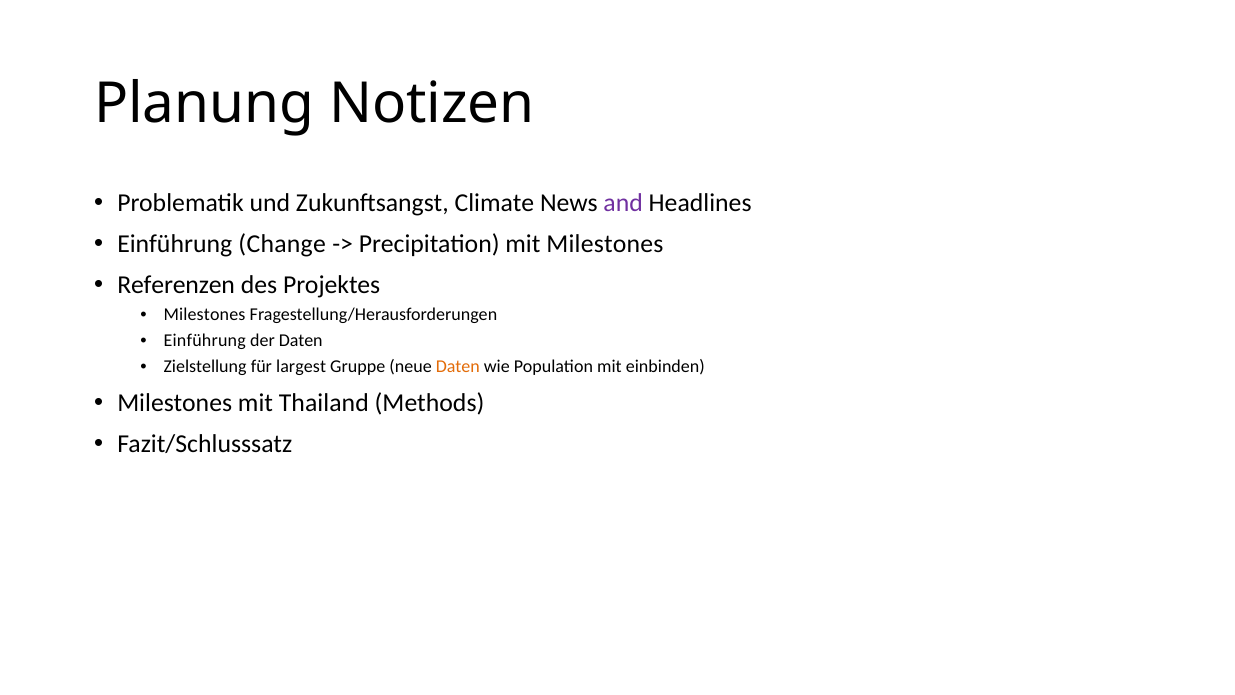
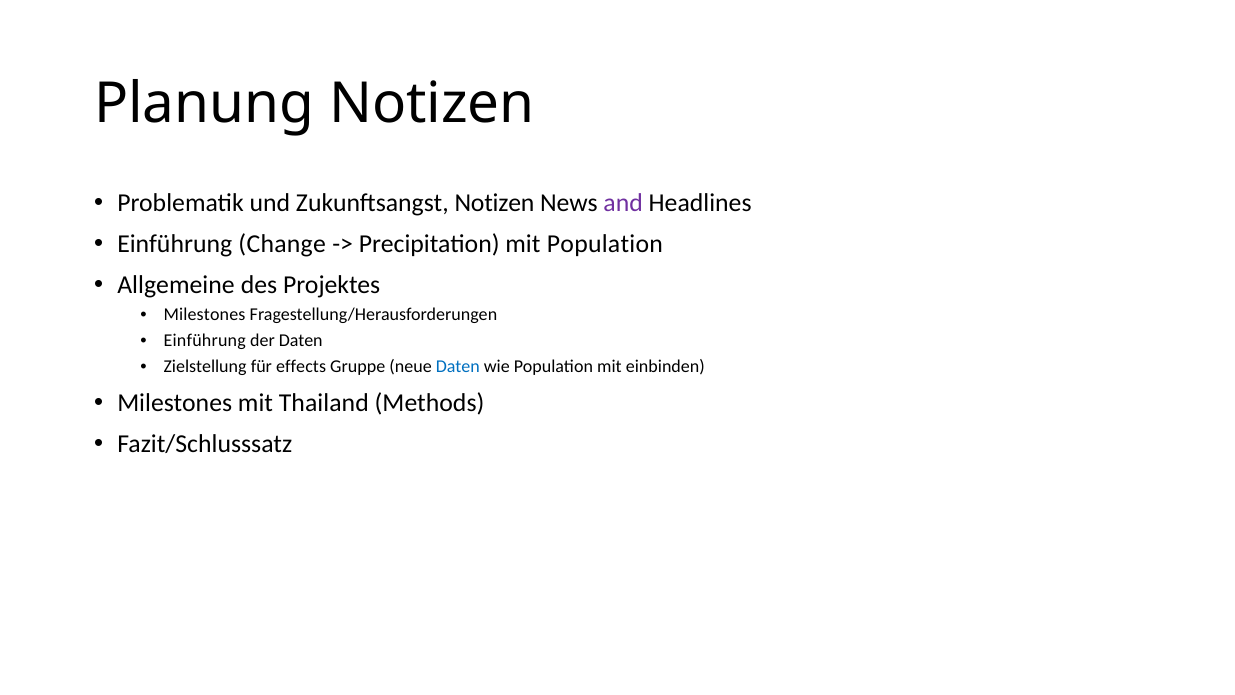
Zukunftsangst Climate: Climate -> Notizen (494, 203)
mit Milestones: Milestones -> Population (605, 244)
Referenzen: Referenzen -> Allgemeine (176, 285)
largest: largest -> effects (301, 367)
Daten colour: orange -> blue (458, 367)
